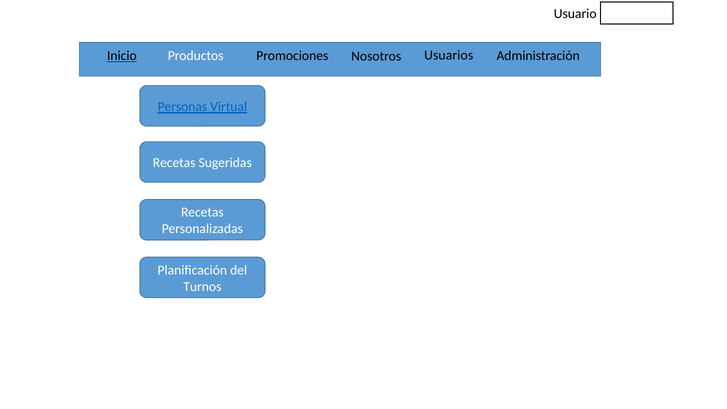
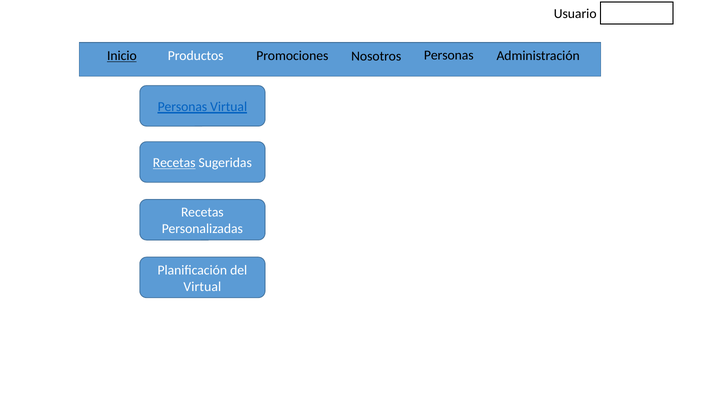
Nosotros Usuarios: Usuarios -> Personas (449, 55)
Recetas underline: none -> present (174, 163)
Turnos: Turnos -> Virtual (202, 286)
